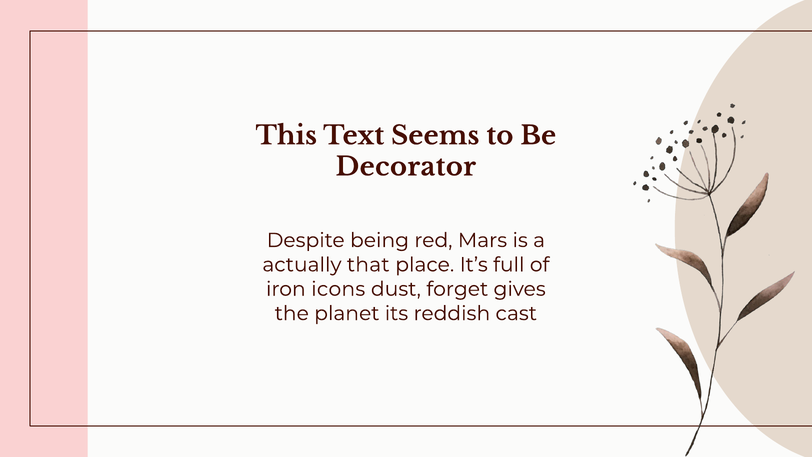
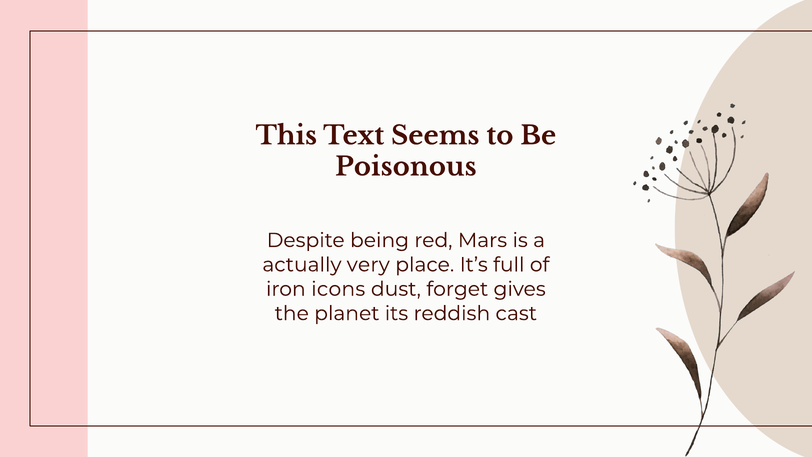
Decorator: Decorator -> Poisonous (406, 167)
that: that -> very (368, 265)
